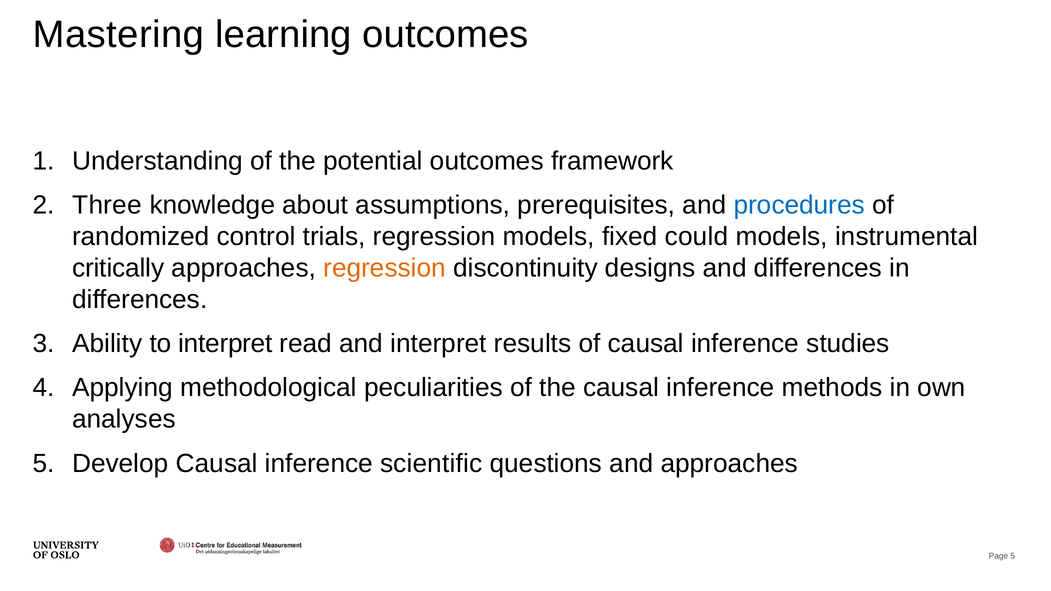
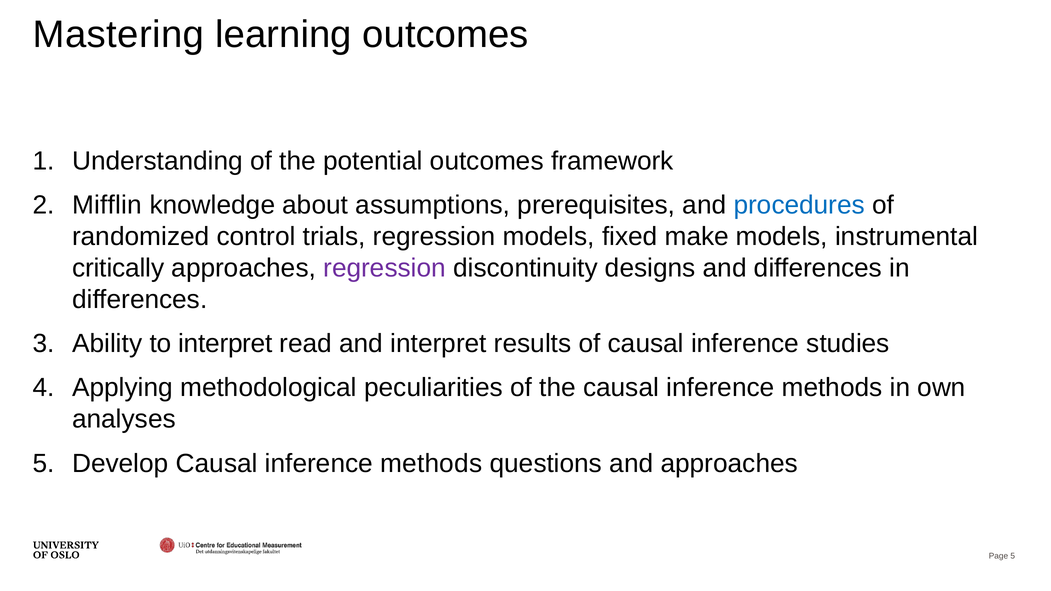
Three: Three -> Mifflin (107, 205)
could: could -> make (697, 237)
regression colour: orange -> purple (385, 268)
Develop Causal inference scientific: scientific -> methods (431, 464)
